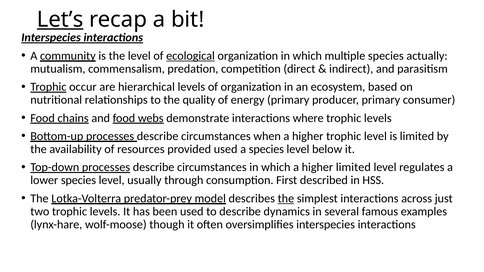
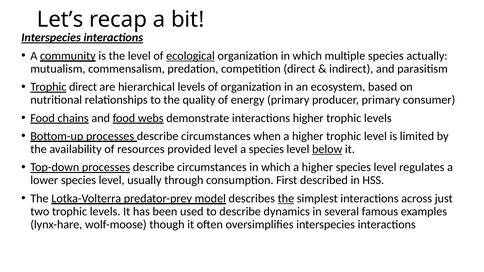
Let’s underline: present -> none (60, 19)
Trophic occur: occur -> direct (83, 87)
interactions where: where -> higher (308, 118)
provided used: used -> level (226, 149)
below underline: none -> present (327, 149)
higher limited: limited -> species (353, 167)
